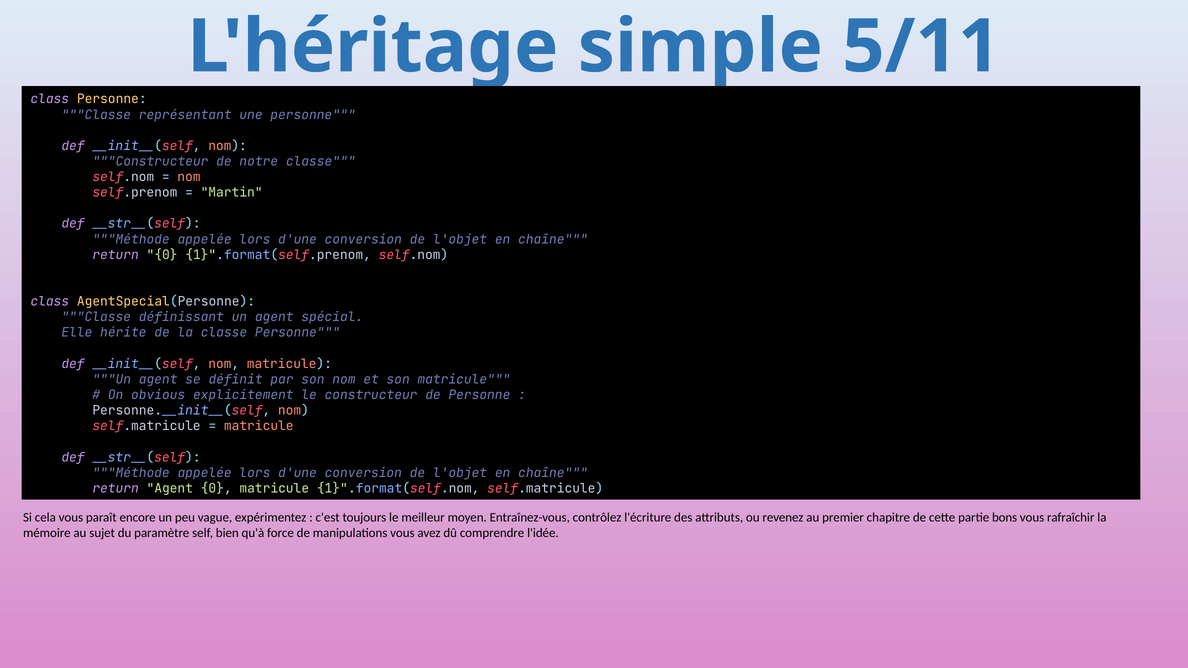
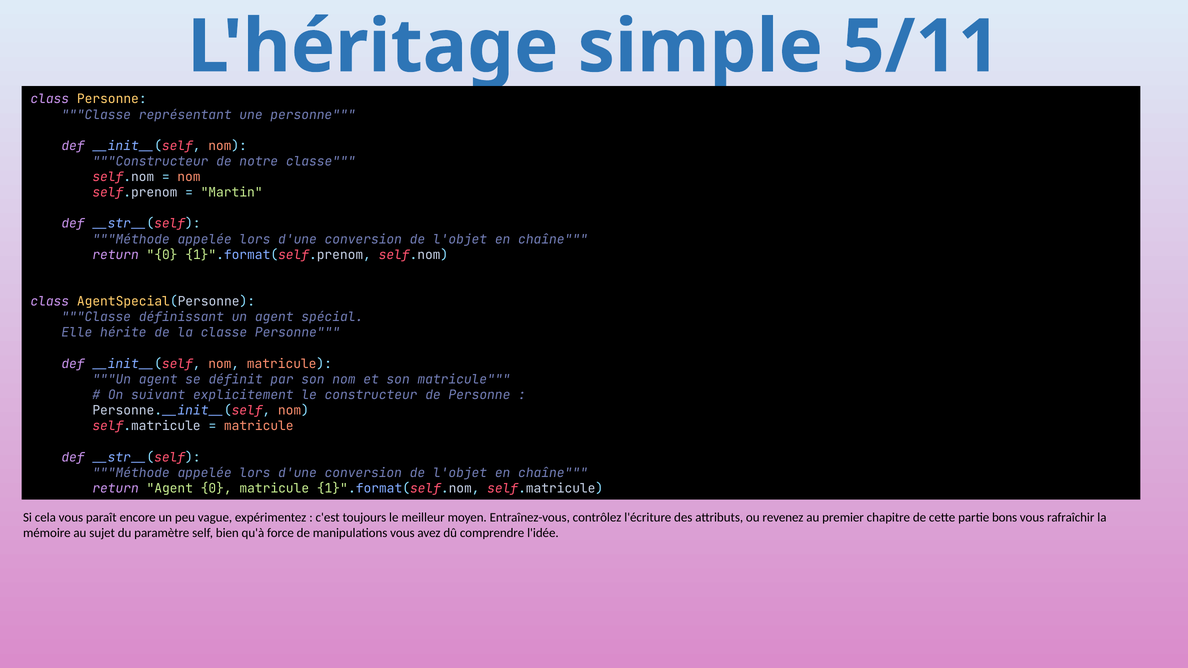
obvious: obvious -> suivant (158, 395)
